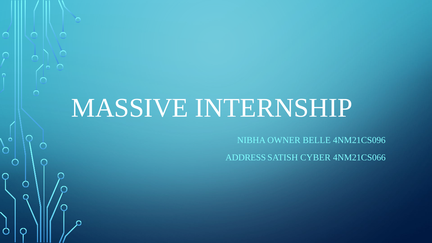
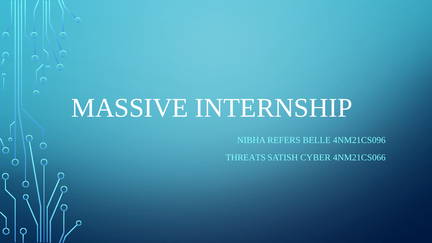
OWNER: OWNER -> REFERS (284, 140)
ADDRESS: ADDRESS -> THREATS (246, 158)
